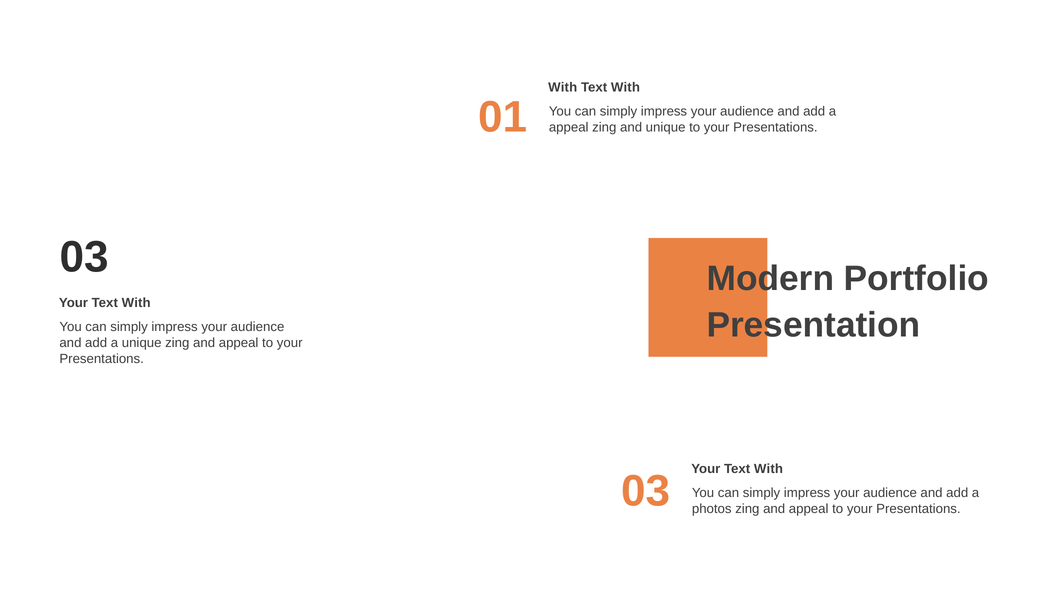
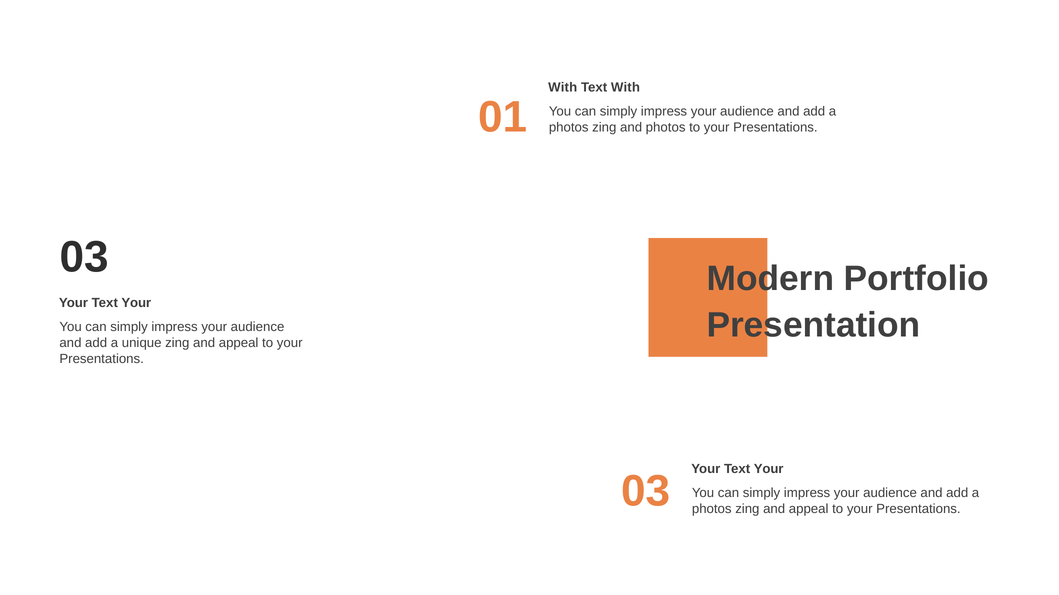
appeal: appeal -> photos (569, 127)
and unique: unique -> photos (666, 127)
With: With -> Your (136, 303)
With: With -> Your (769, 470)
